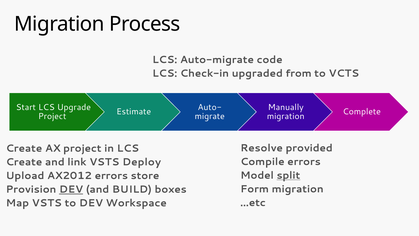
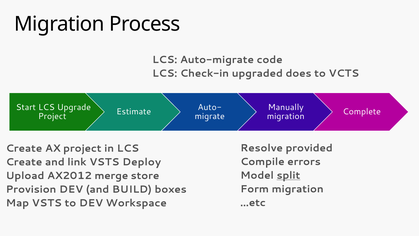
from: from -> does (299, 73)
AX2012 errors: errors -> merge (111, 176)
DEV underline: present -> none (71, 189)
